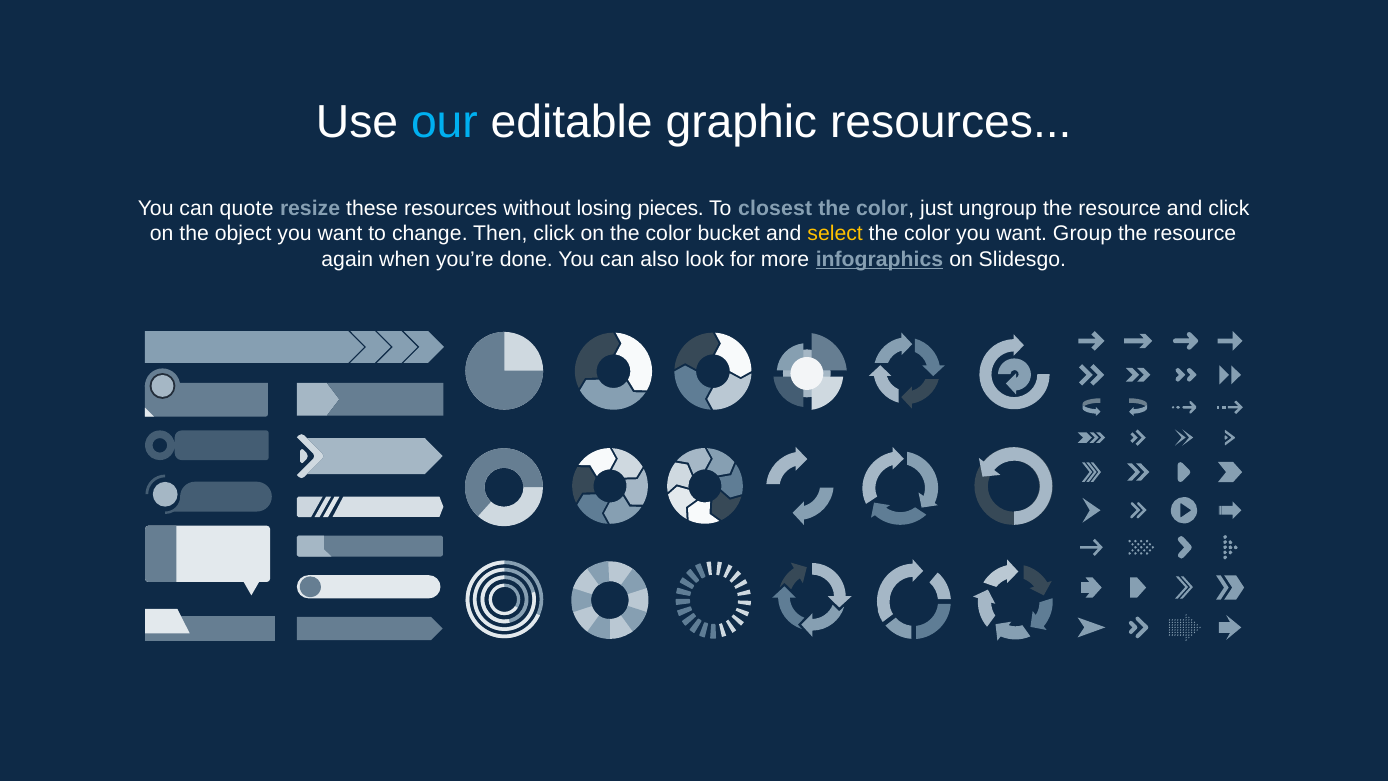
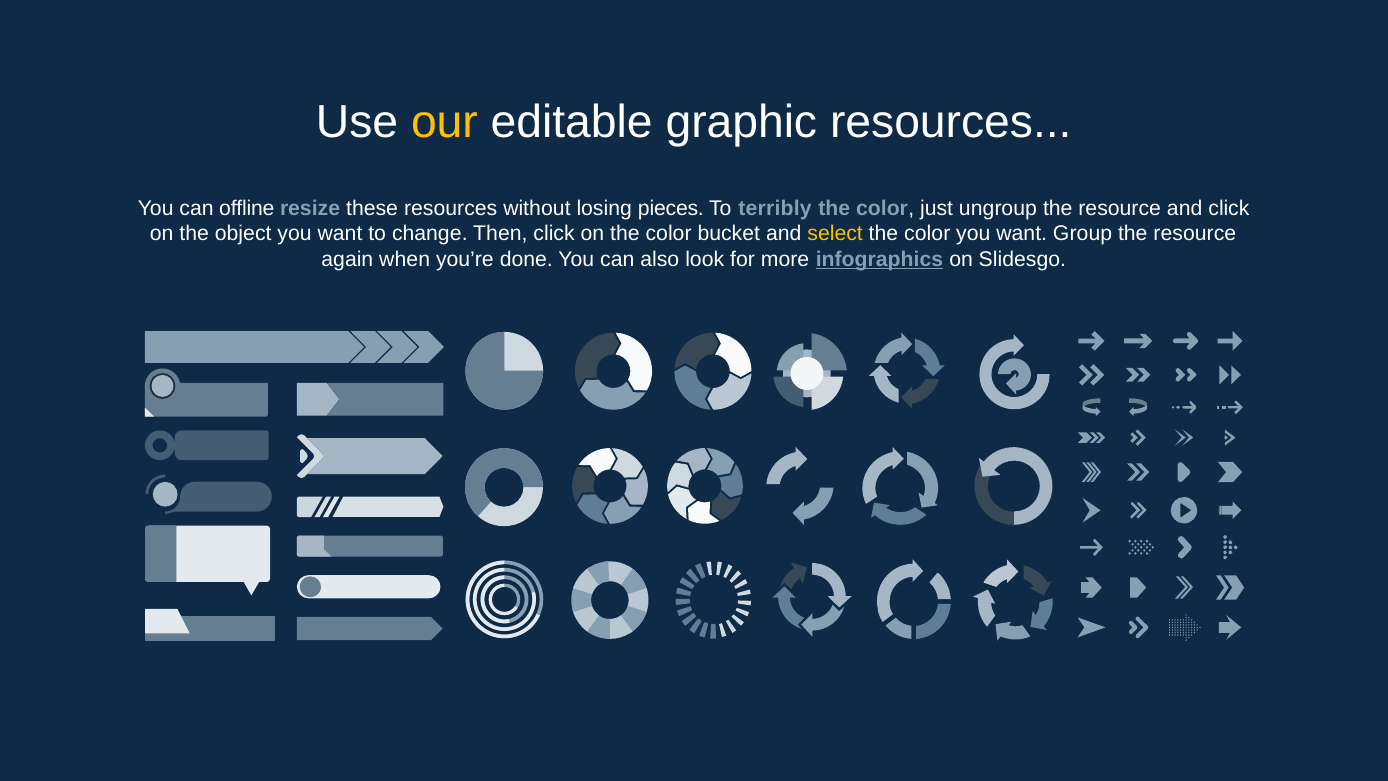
our colour: light blue -> yellow (444, 122)
quote: quote -> offline (247, 208)
closest: closest -> terribly (775, 208)
